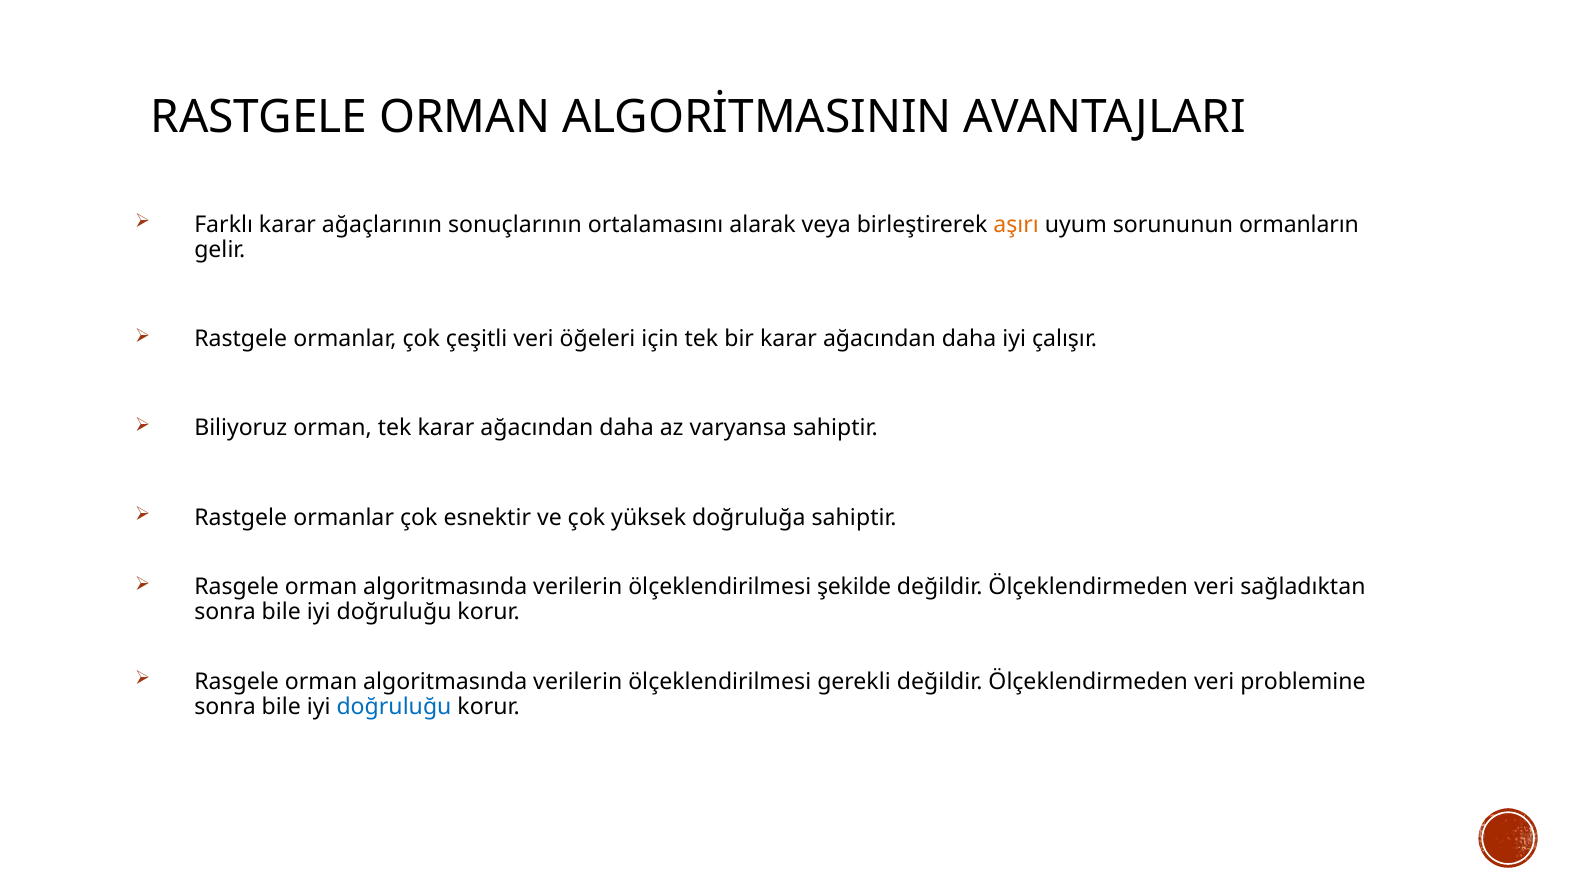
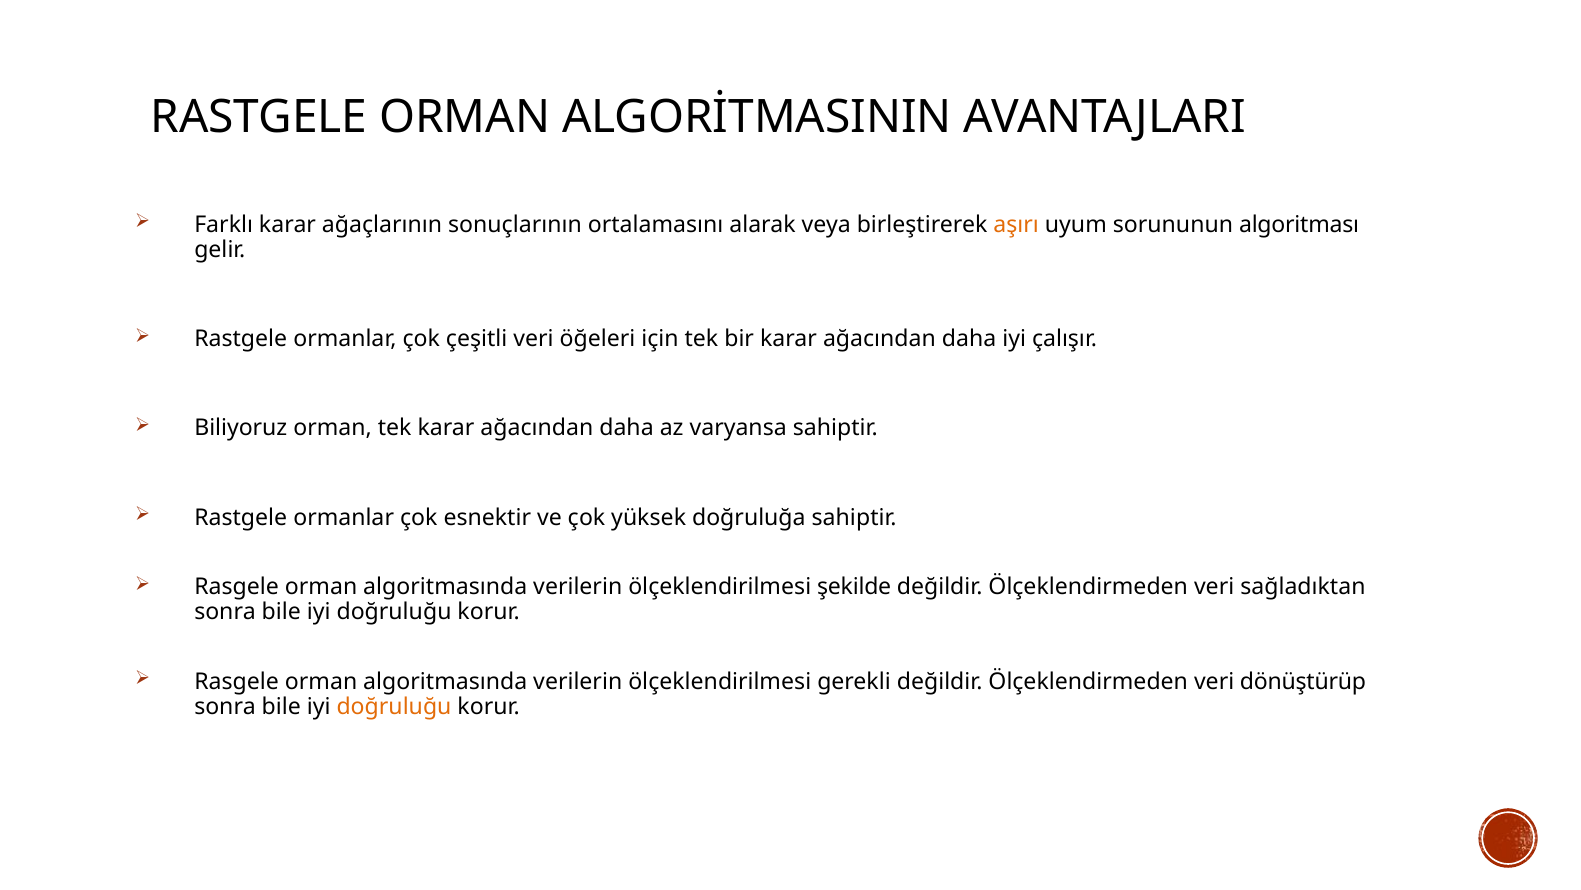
ormanların: ormanların -> algoritması (1299, 224)
problemine: problemine -> dönüştürüp (1303, 681)
doğruluğu colour: blue -> orange (394, 706)
